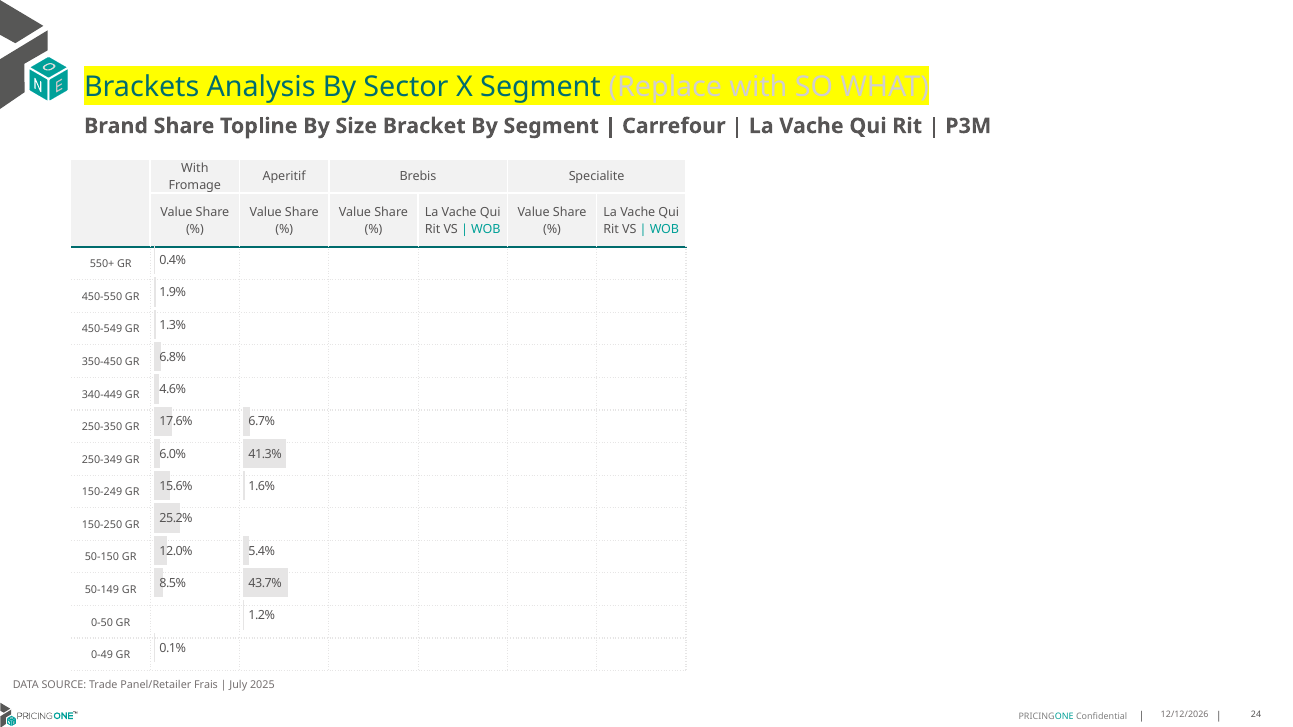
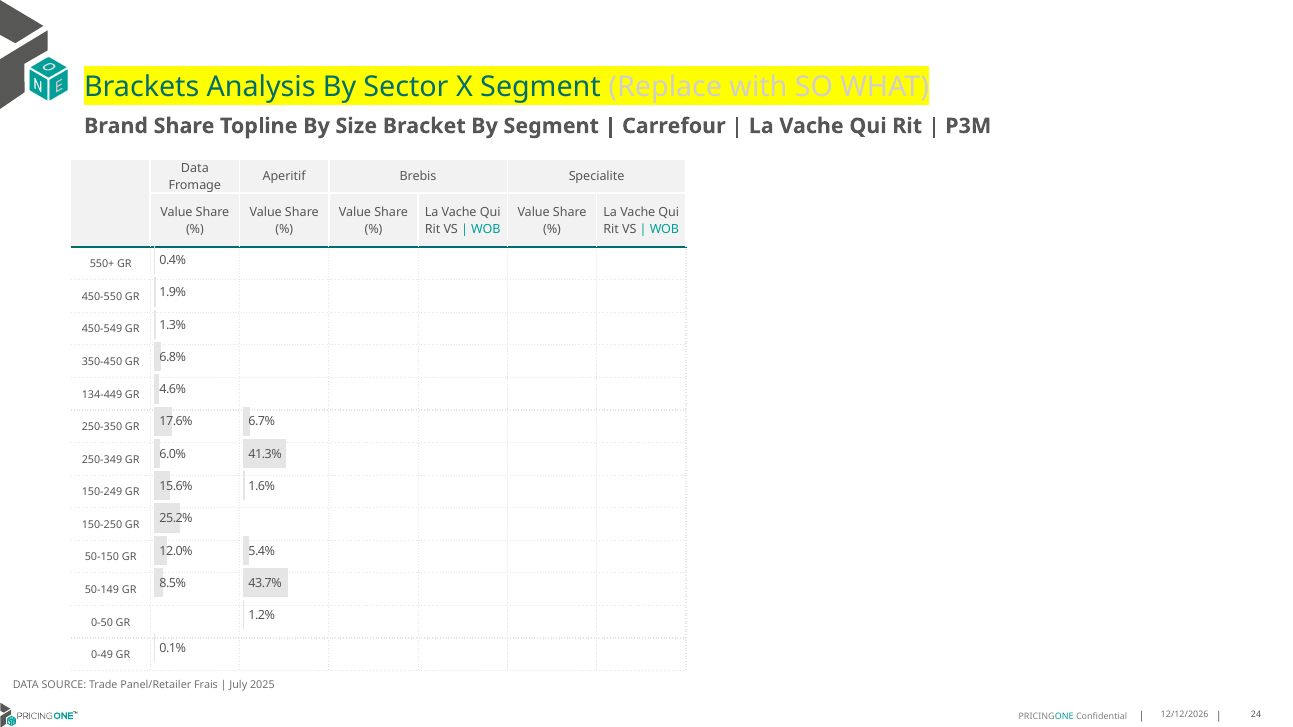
With: With -> Data (195, 168)
340-449: 340-449 -> 134-449 (102, 395)
